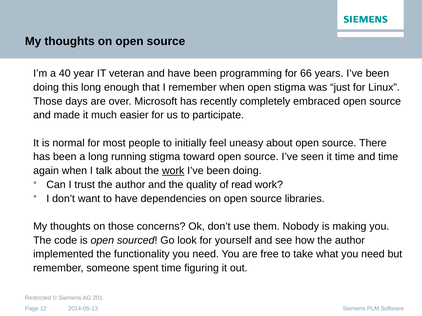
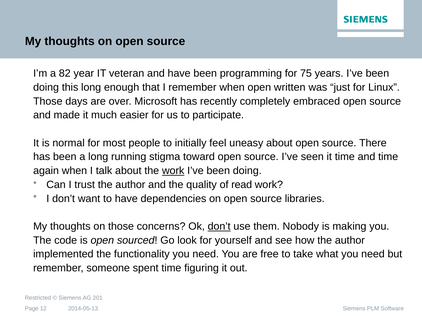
40: 40 -> 82 (65, 74)
66: 66 -> 75 (306, 74)
open stigma: stigma -> written (290, 87)
don’t underline: none -> present (219, 227)
